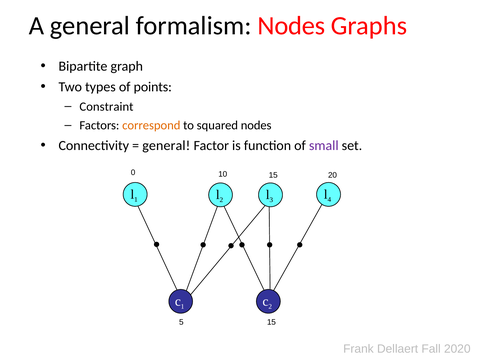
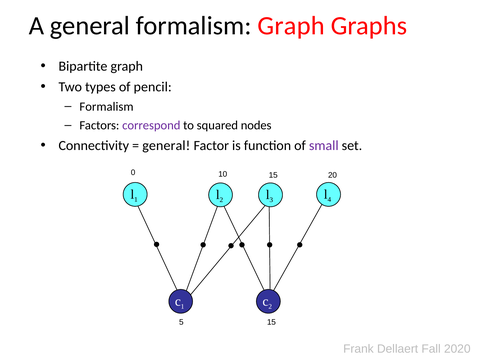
formalism Nodes: Nodes -> Graph (291, 26)
points: points -> pencil (153, 87)
Constraint: Constraint -> Formalism (106, 107)
correspond colour: orange -> purple (151, 126)
